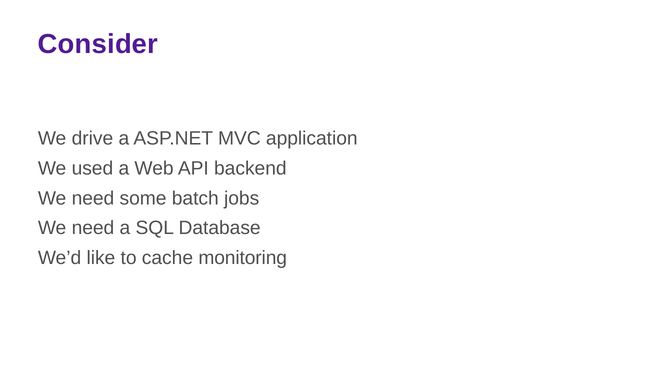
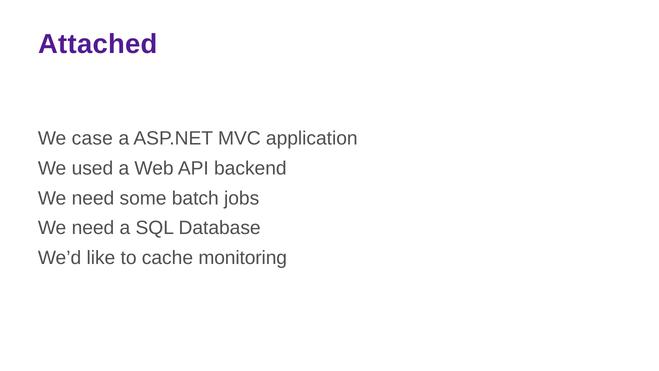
Consider: Consider -> Attached (98, 44)
drive: drive -> case (92, 138)
